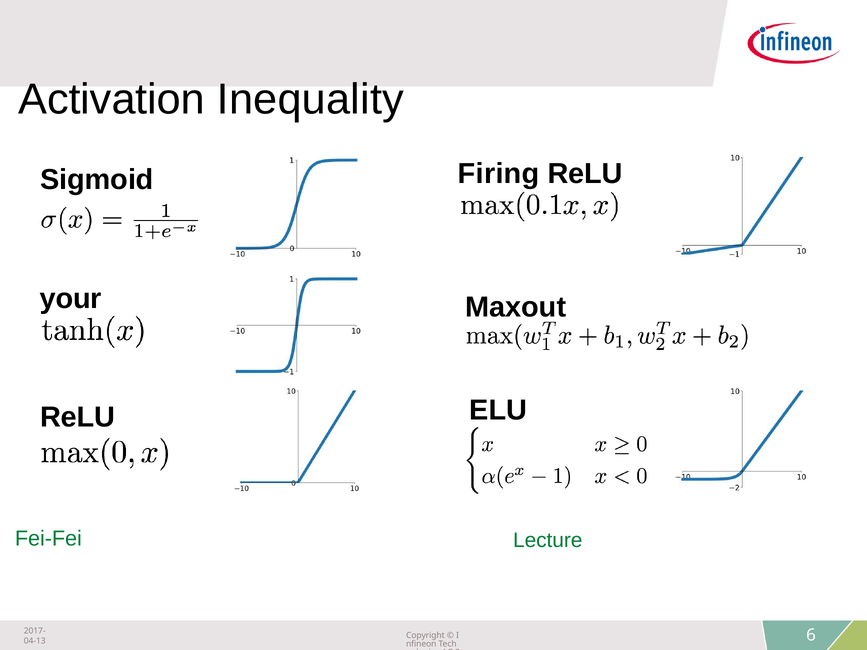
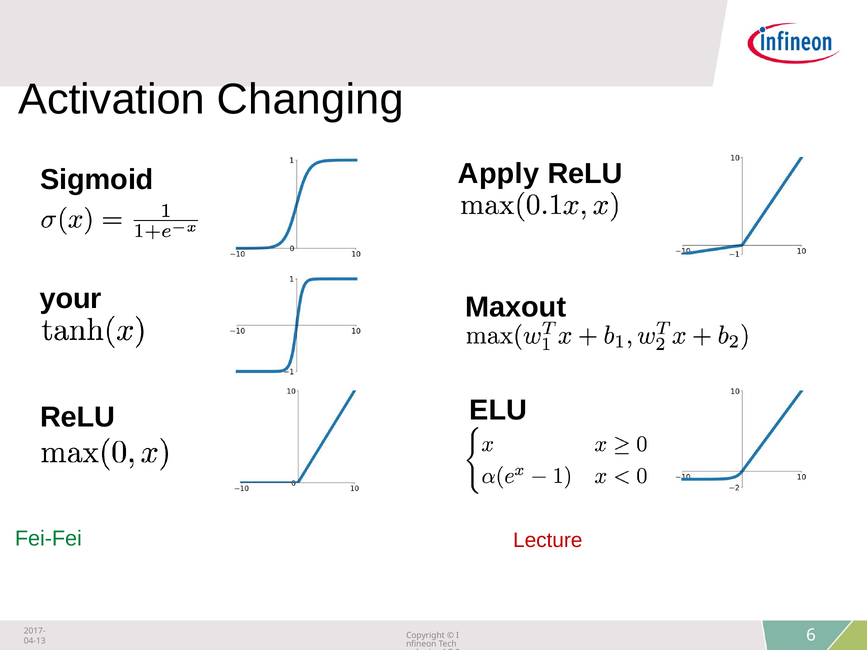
Inequality: Inequality -> Changing (310, 100)
Firing: Firing -> Apply (499, 174)
Lecture colour: green -> red (548, 541)
